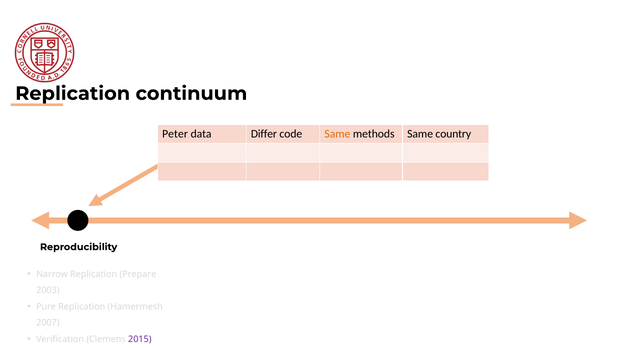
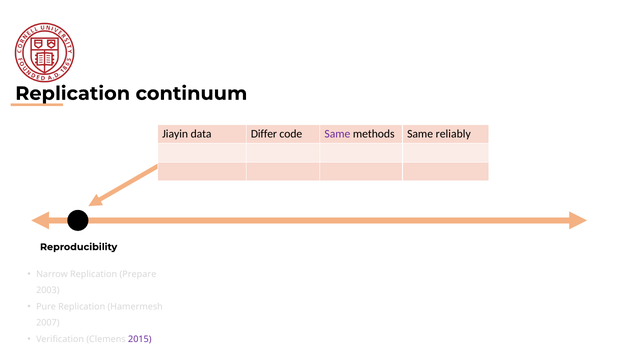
Peter: Peter -> Jiayin (175, 134)
Same colour: orange -> purple (337, 134)
country: country -> reliably (453, 134)
